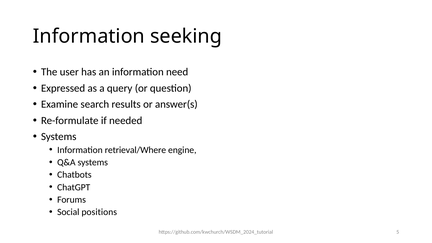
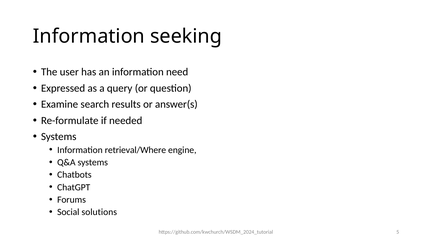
positions: positions -> solutions (99, 212)
